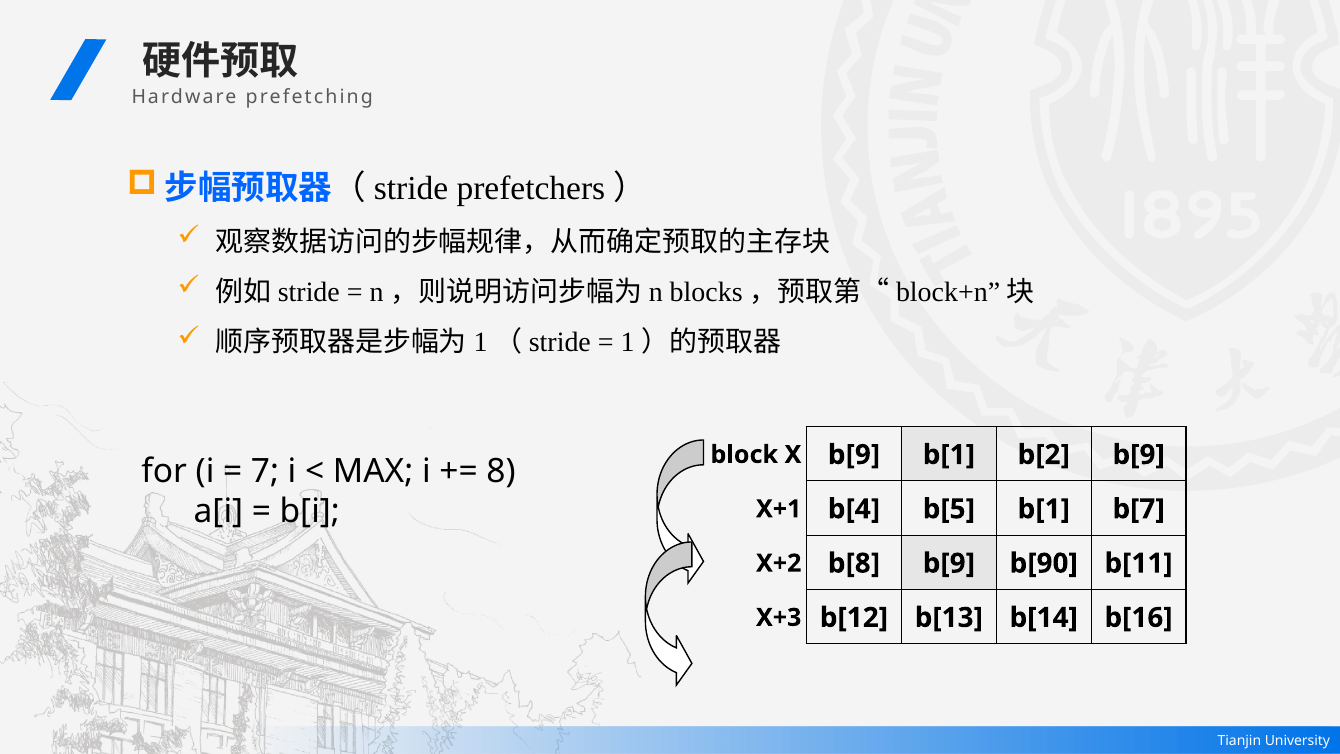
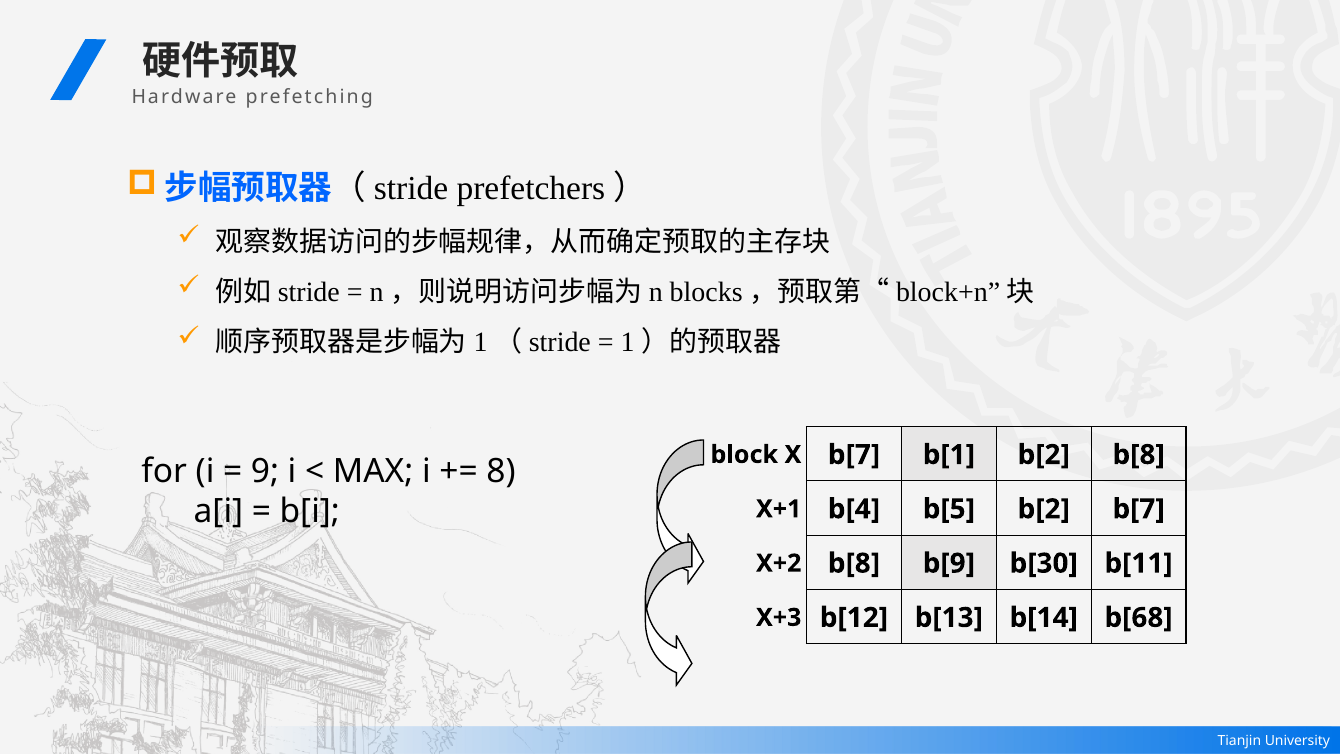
X b[9: b[9 -> b[7 (854, 455)
b[2 b[9: b[9 -> b[8 (1139, 455)
7: 7 -> 9 (265, 471)
b[5 b[1: b[1 -> b[2 (1044, 509)
b[90: b[90 -> b[30 (1044, 563)
b[16: b[16 -> b[68 (1139, 618)
